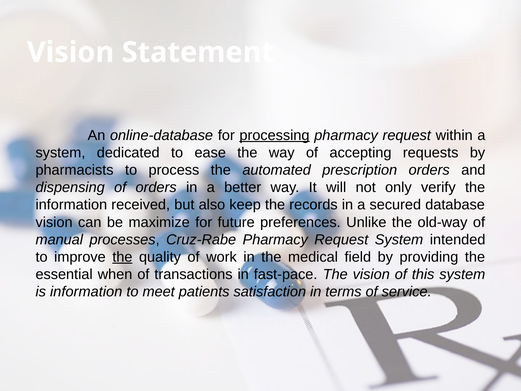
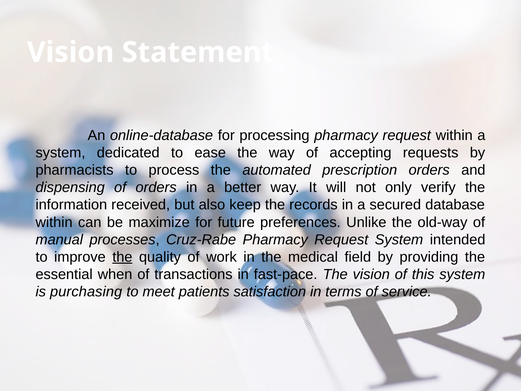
processing underline: present -> none (274, 135)
vision: vision -> within (54, 222)
is information: information -> purchasing (86, 292)
